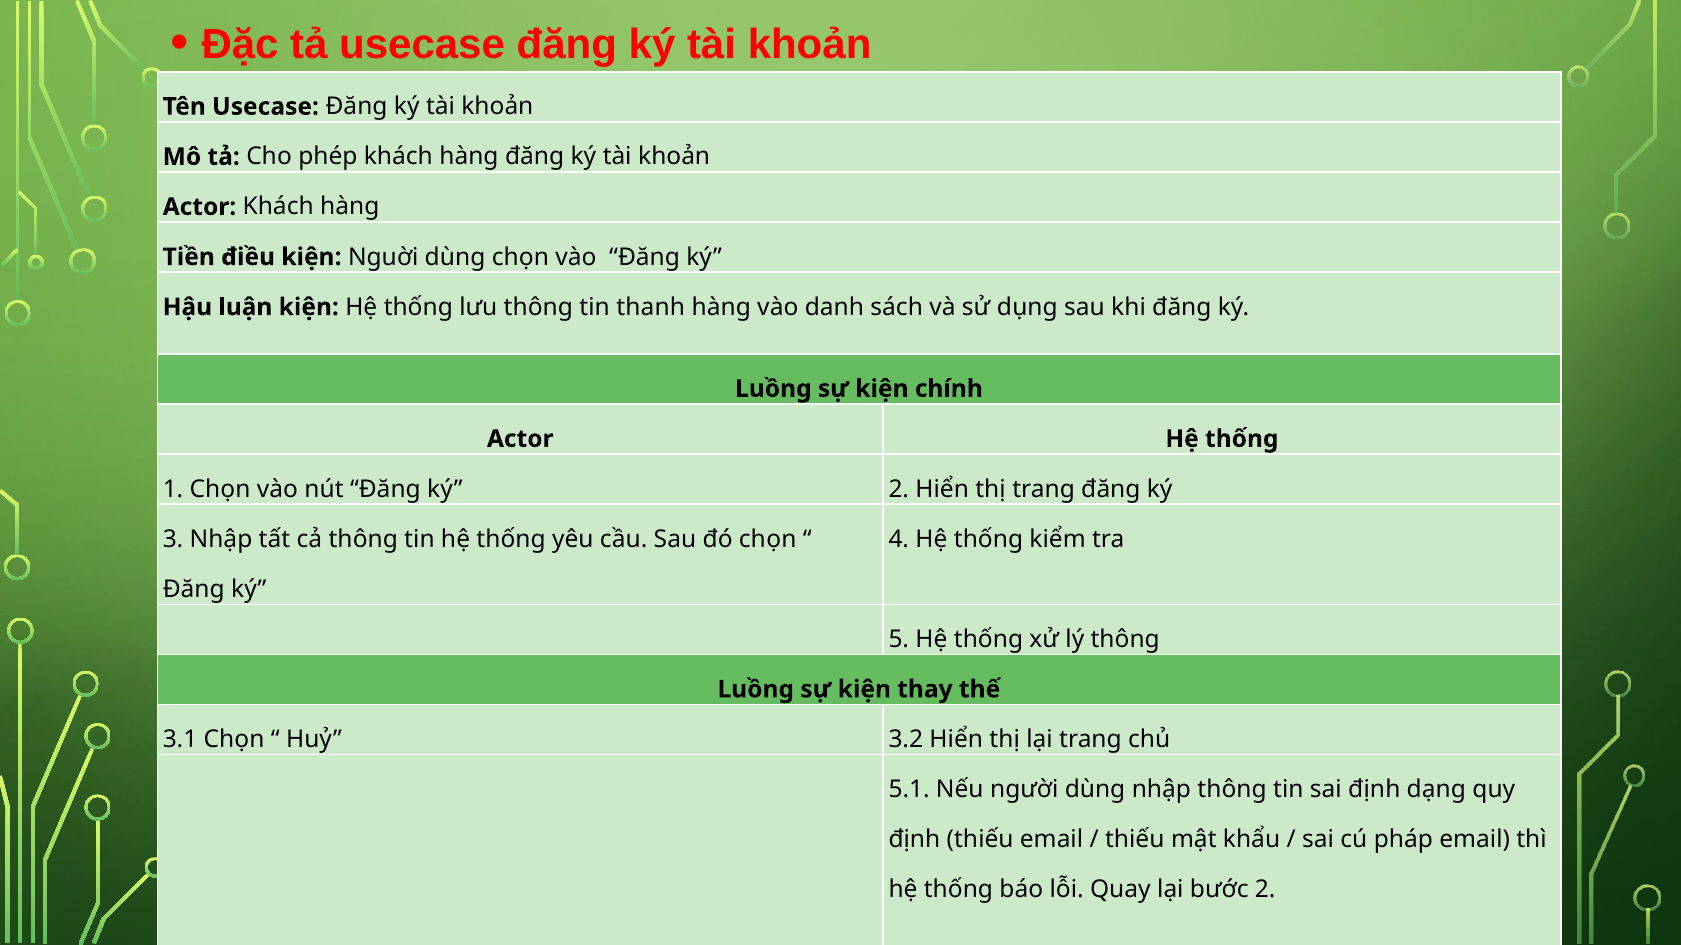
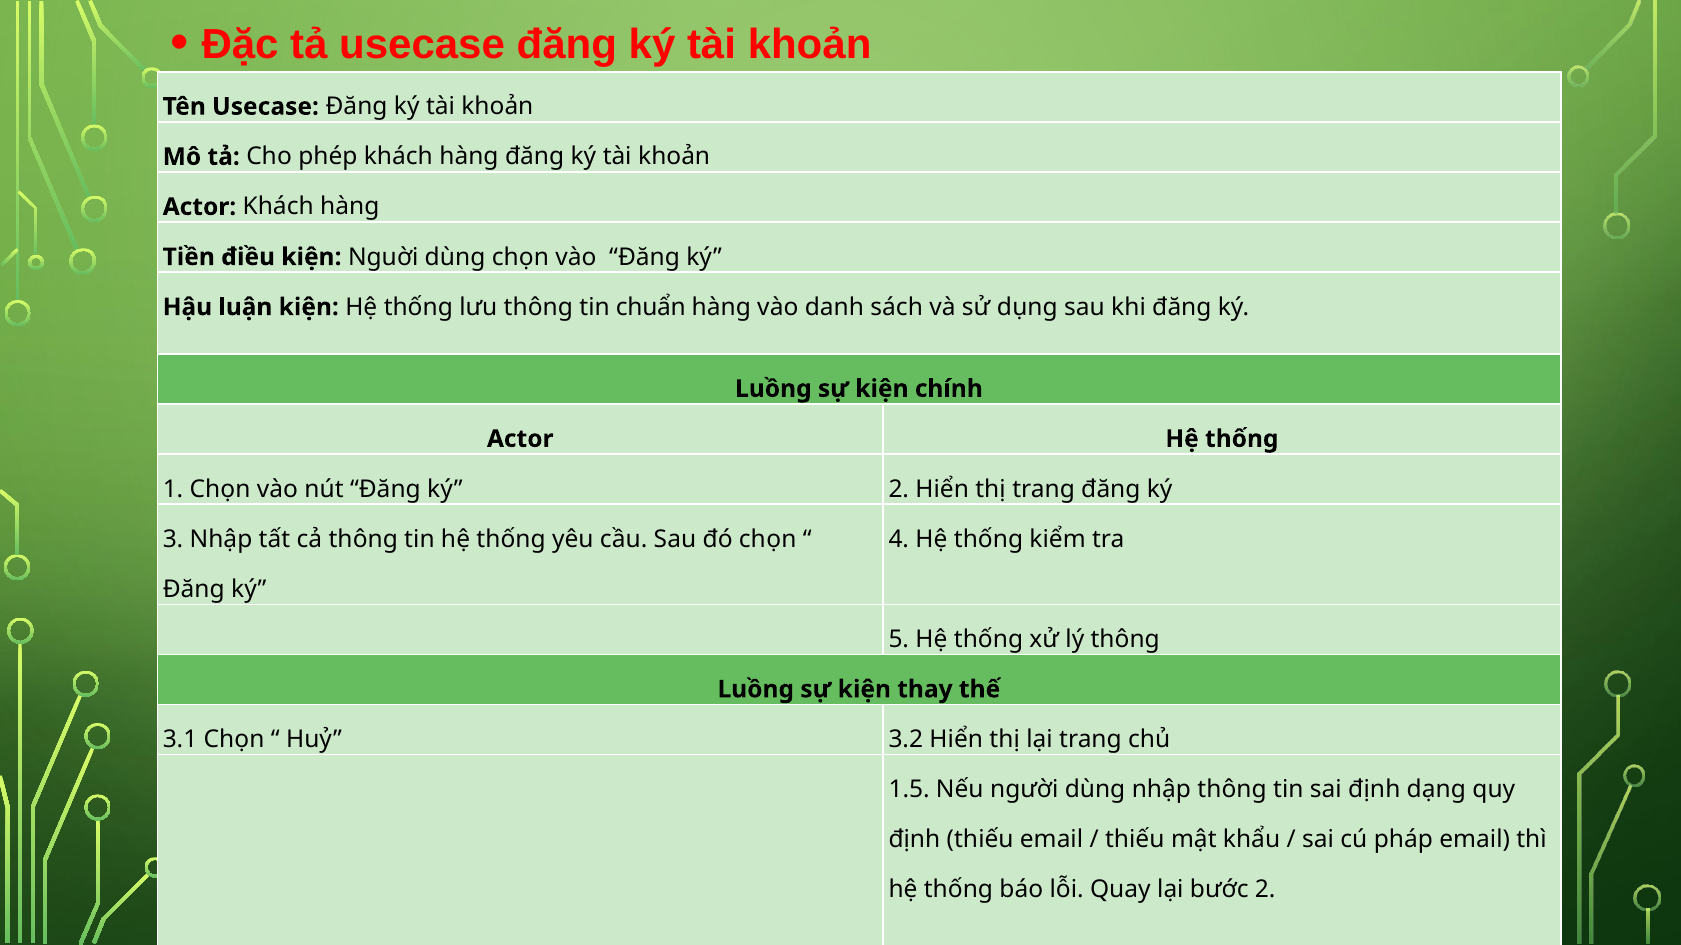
thanh: thanh -> chuẩn (651, 307)
5.1: 5.1 -> 1.5 (909, 790)
